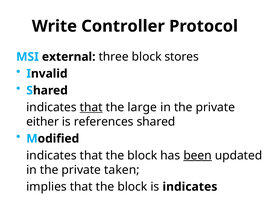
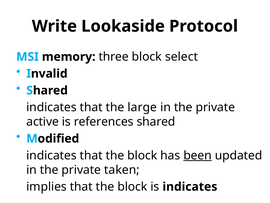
Controller: Controller -> Lookaside (123, 26)
external: external -> memory (69, 57)
stores: stores -> select (182, 57)
that underline: present -> none (91, 107)
either: either -> active (43, 121)
